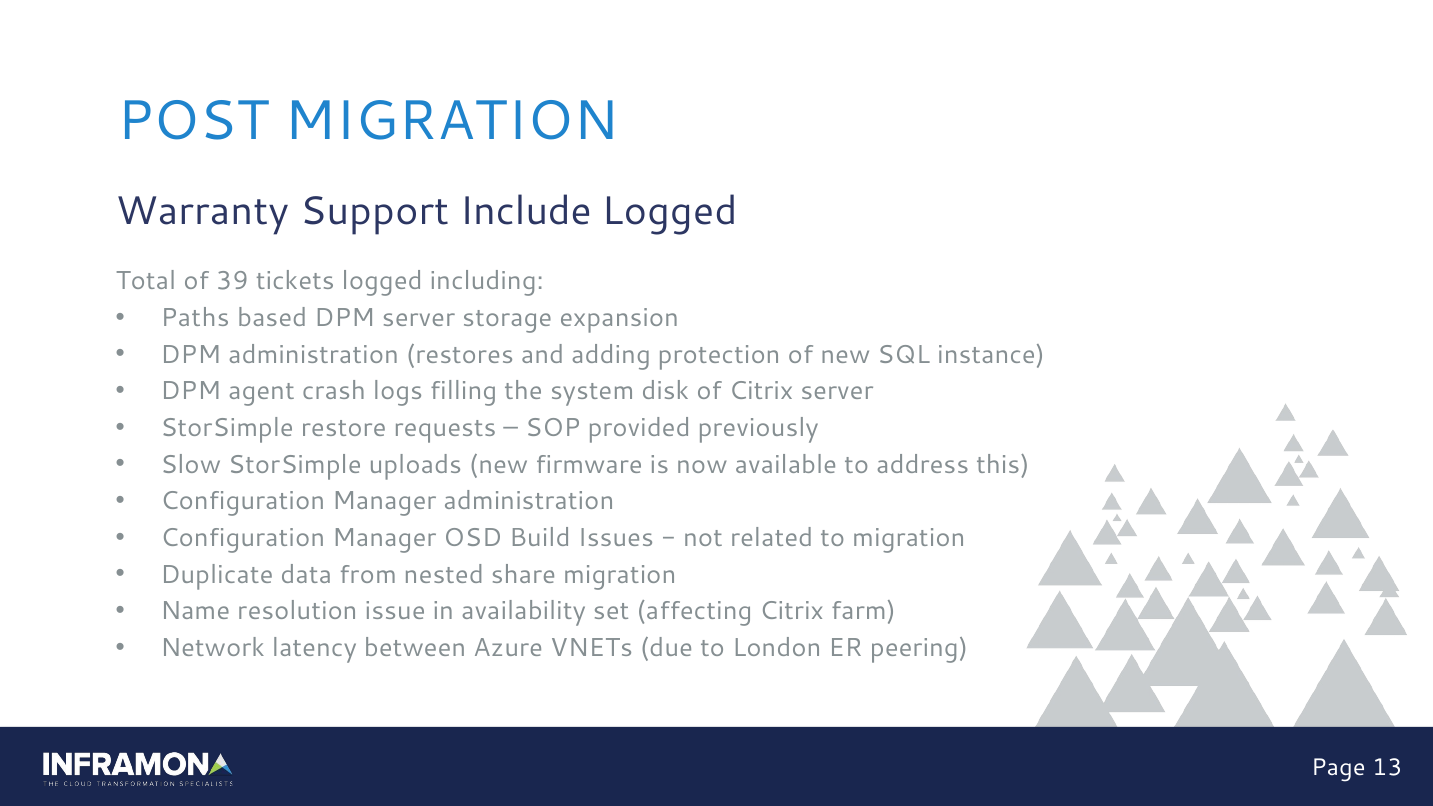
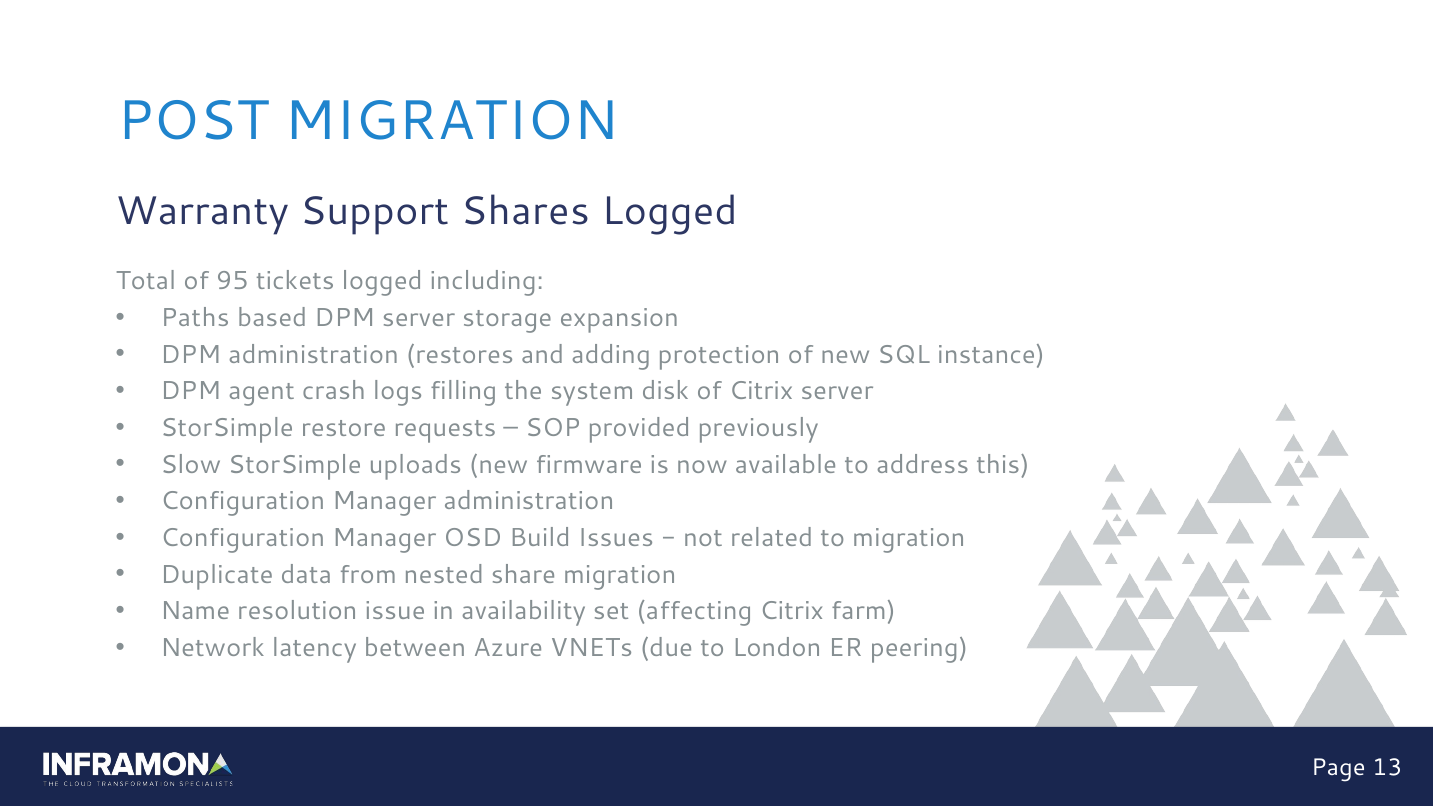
Include: Include -> Shares (525, 211)
39: 39 -> 95 (232, 281)
